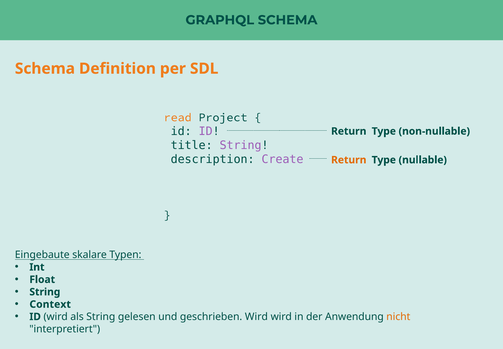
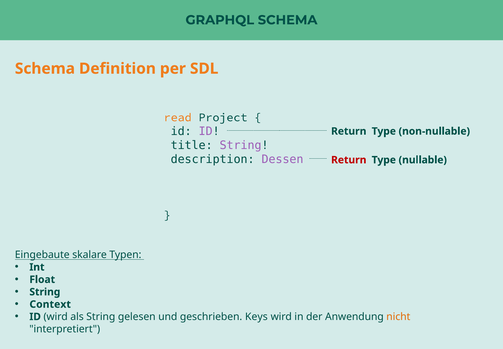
Create: Create -> Dessen (283, 159)
Return colour: orange -> red (349, 160)
geschrieben Wird: Wird -> Keys (256, 316)
